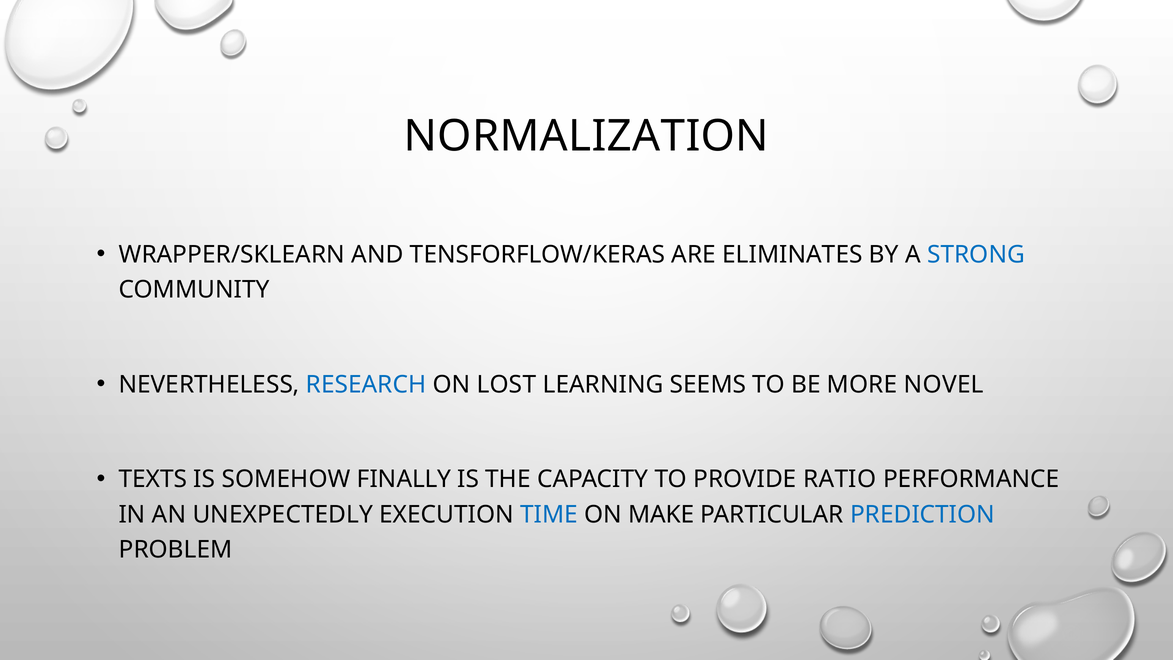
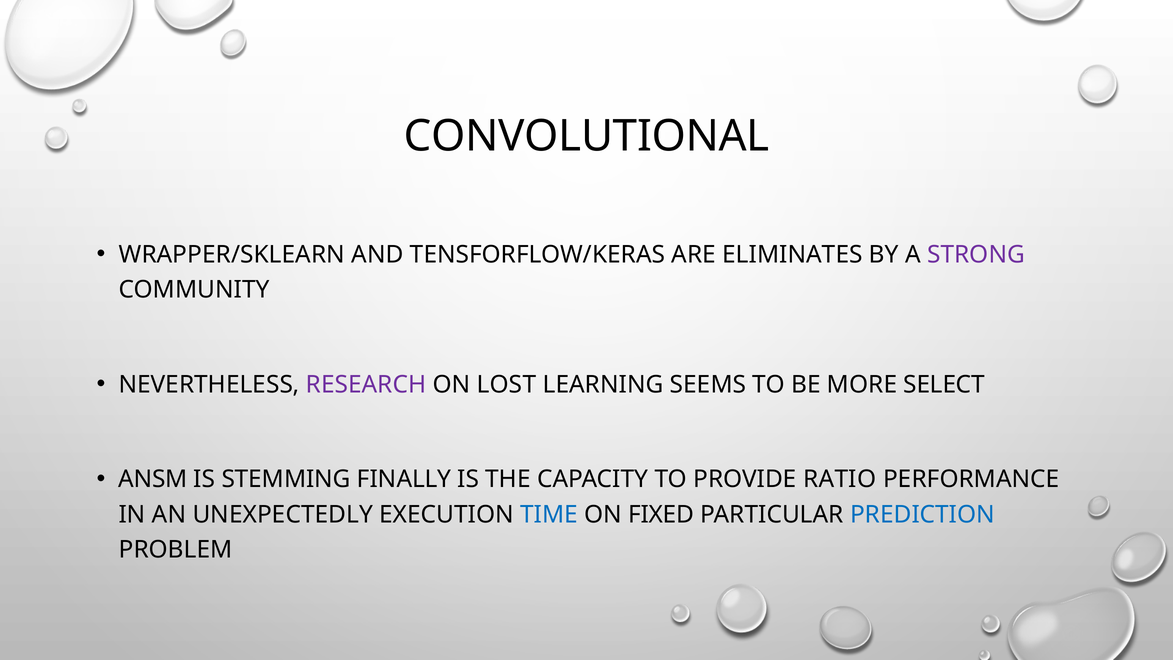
NORMALIZATION: NORMALIZATION -> CONVOLUTIONAL (587, 136)
STRONG colour: blue -> purple (976, 254)
RESEARCH colour: blue -> purple (366, 384)
NOVEL: NOVEL -> SELECT (944, 384)
TEXTS: TEXTS -> ANSM (153, 479)
SOMEHOW: SOMEHOW -> STEMMING (286, 479)
MAKE: MAKE -> FIXED (661, 514)
